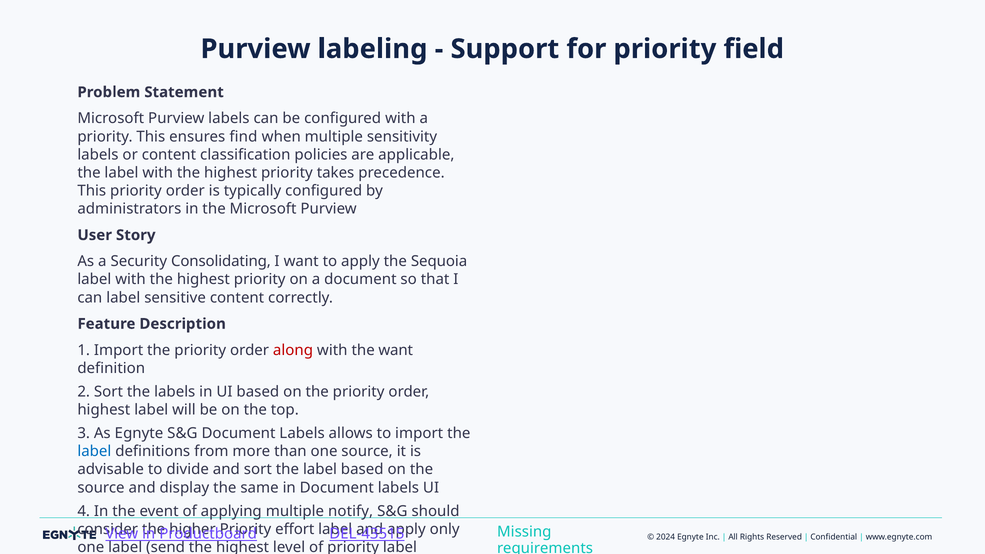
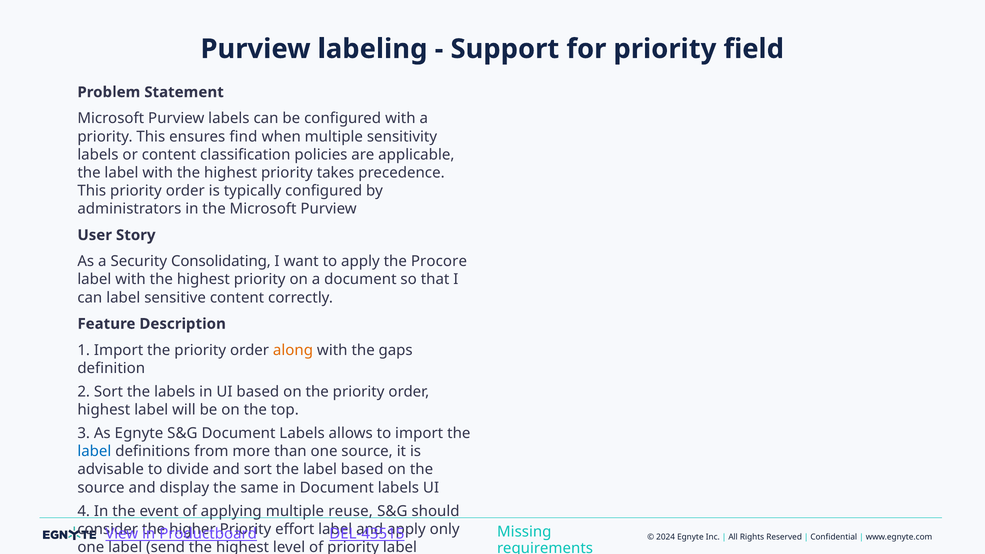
Sequoia: Sequoia -> Procore (439, 261)
along colour: red -> orange (293, 350)
the want: want -> gaps (396, 350)
notify: notify -> reuse (351, 511)
